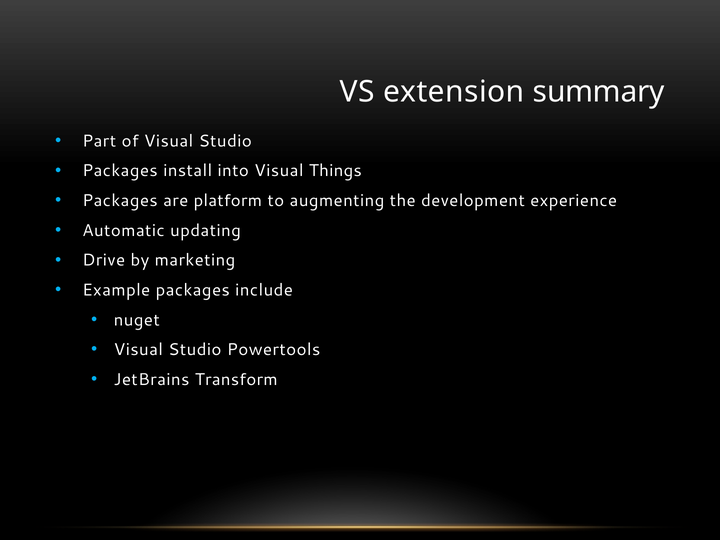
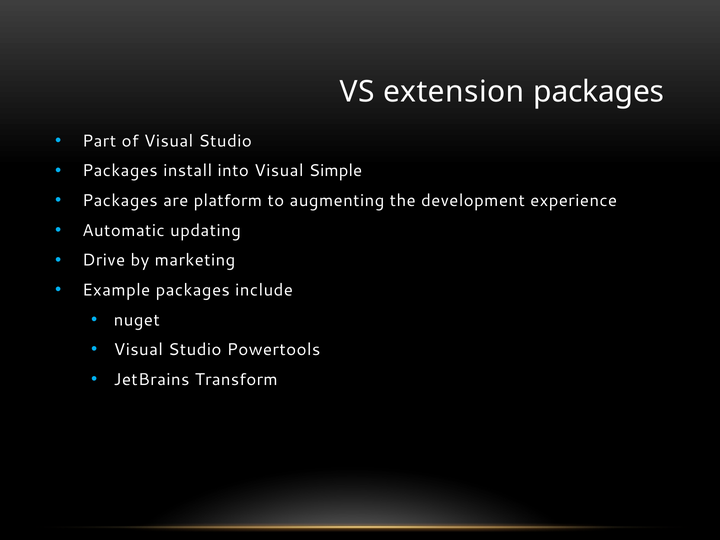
extension summary: summary -> packages (599, 92)
Things: Things -> Simple (336, 171)
